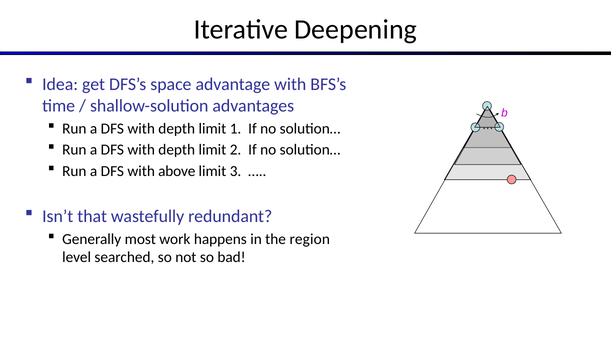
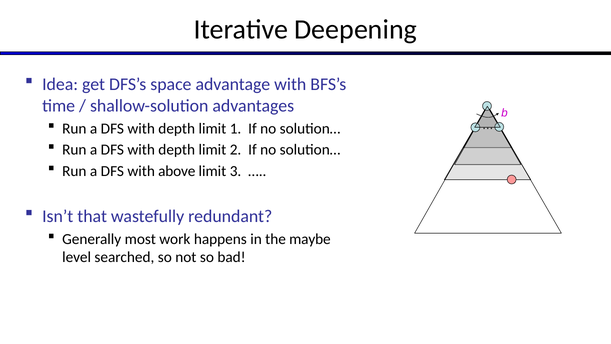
region: region -> maybe (310, 239)
